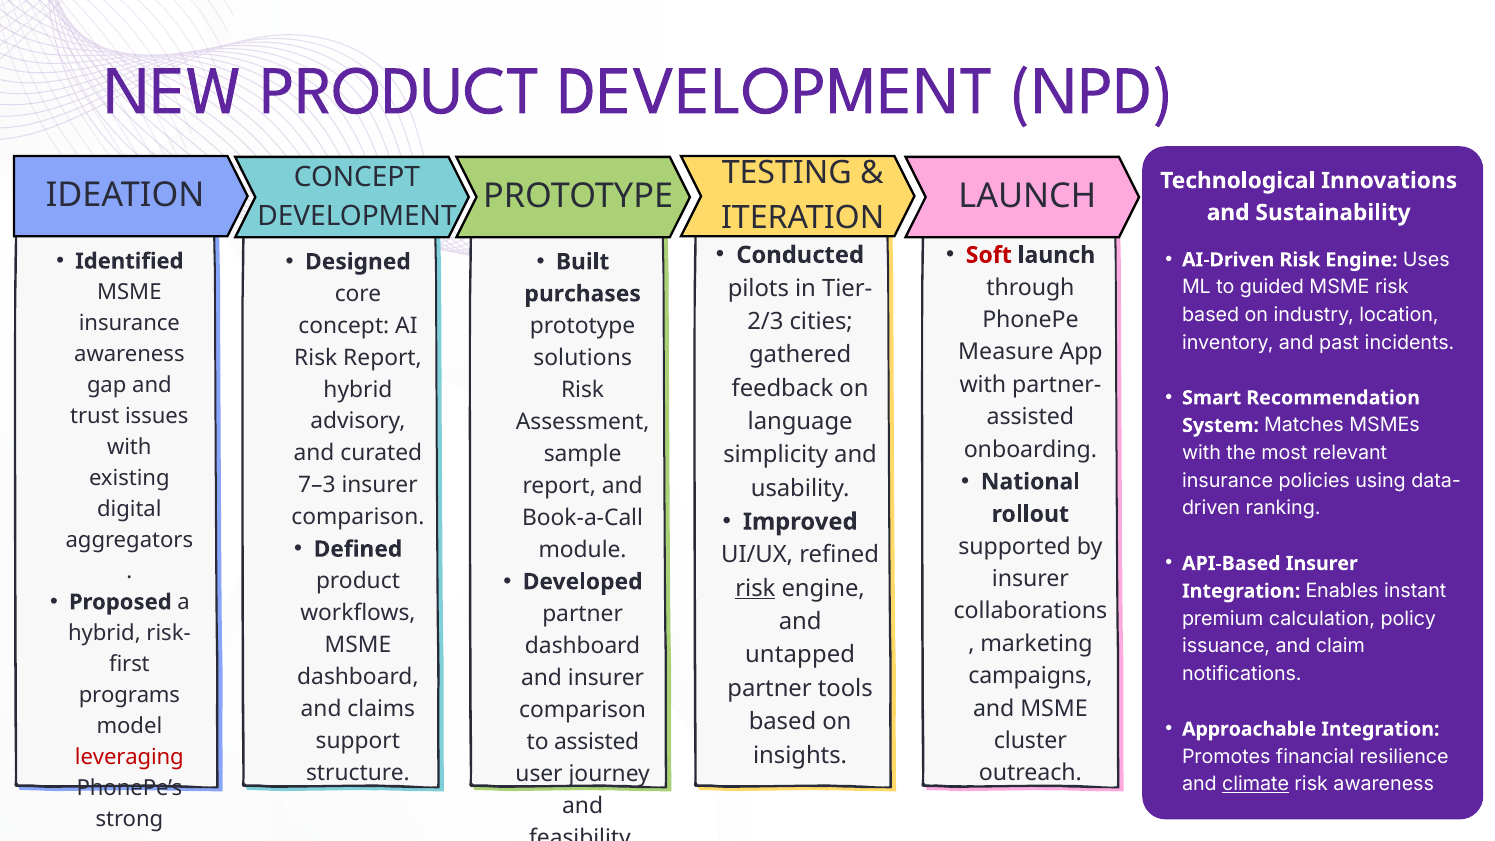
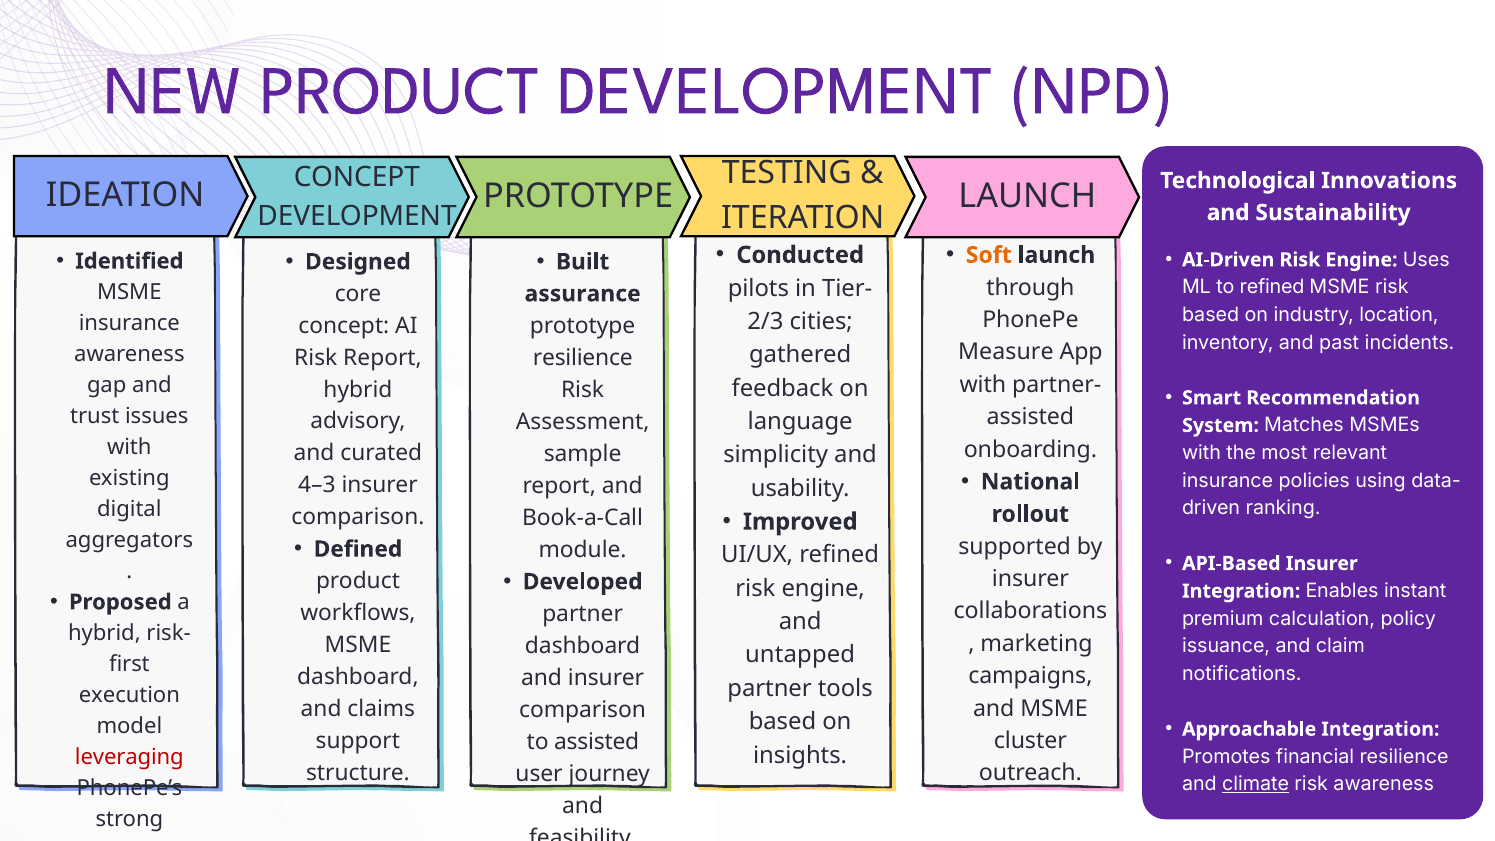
Soft colour: red -> orange (989, 255)
to guided: guided -> refined (1272, 287)
purchases: purchases -> assurance (583, 294)
solutions: solutions -> resilience (583, 358)
7–3: 7–3 -> 4–3 (317, 485)
risk underline: present -> none (755, 588)
programs: programs -> execution (129, 695)
